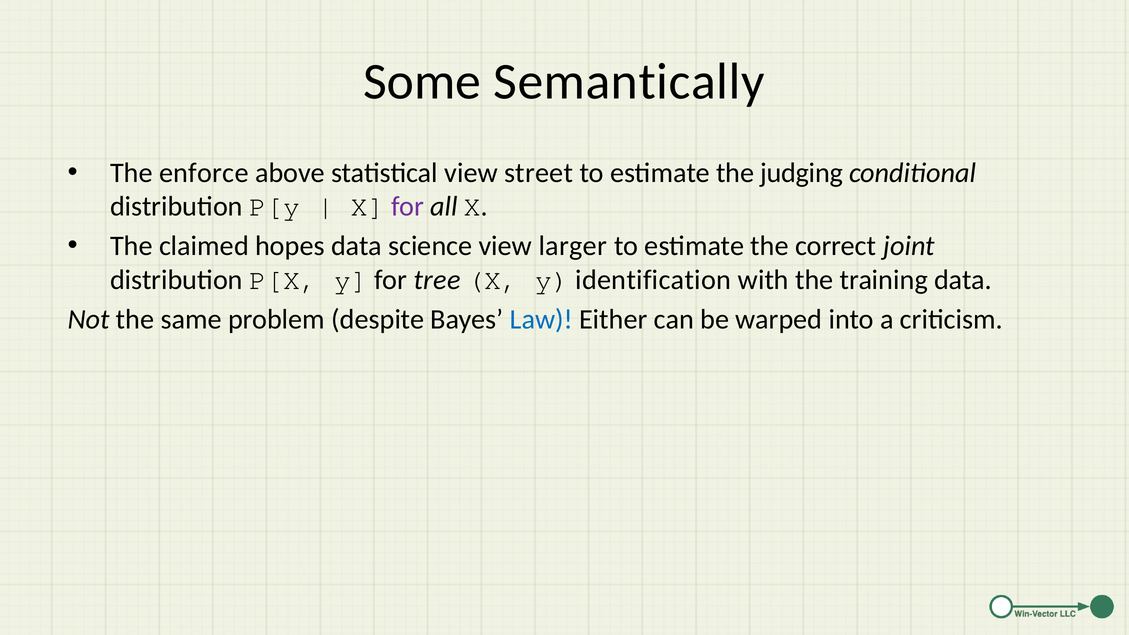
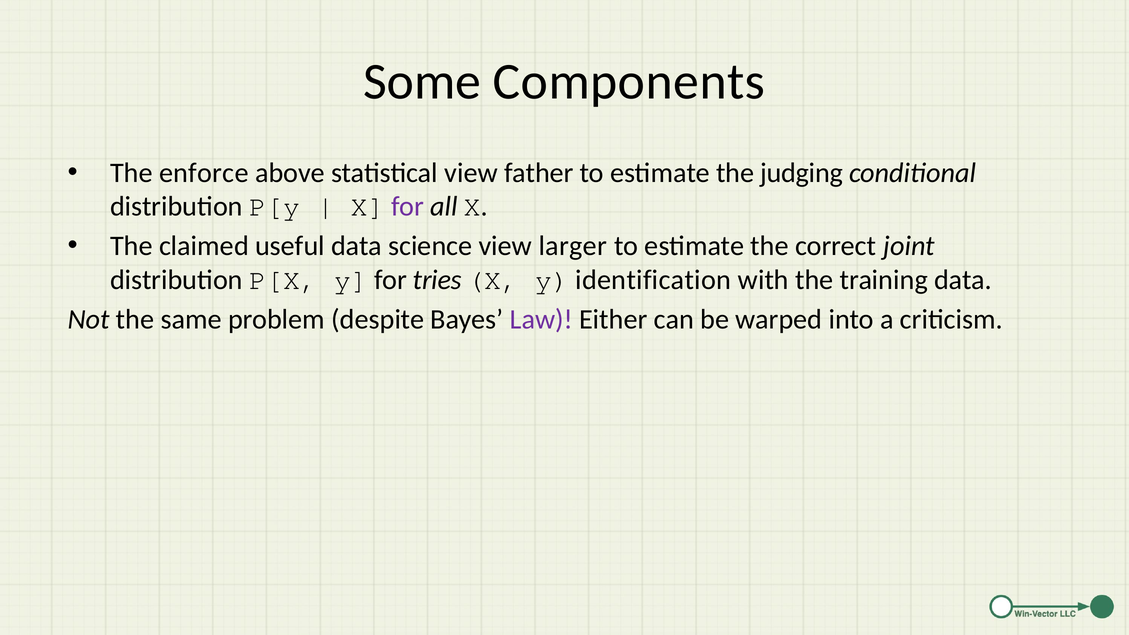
Semantically: Semantically -> Components (629, 82)
street: street -> father (539, 173)
hopes: hopes -> useful (290, 246)
tree: tree -> tries (437, 280)
Law colour: blue -> purple (541, 320)
